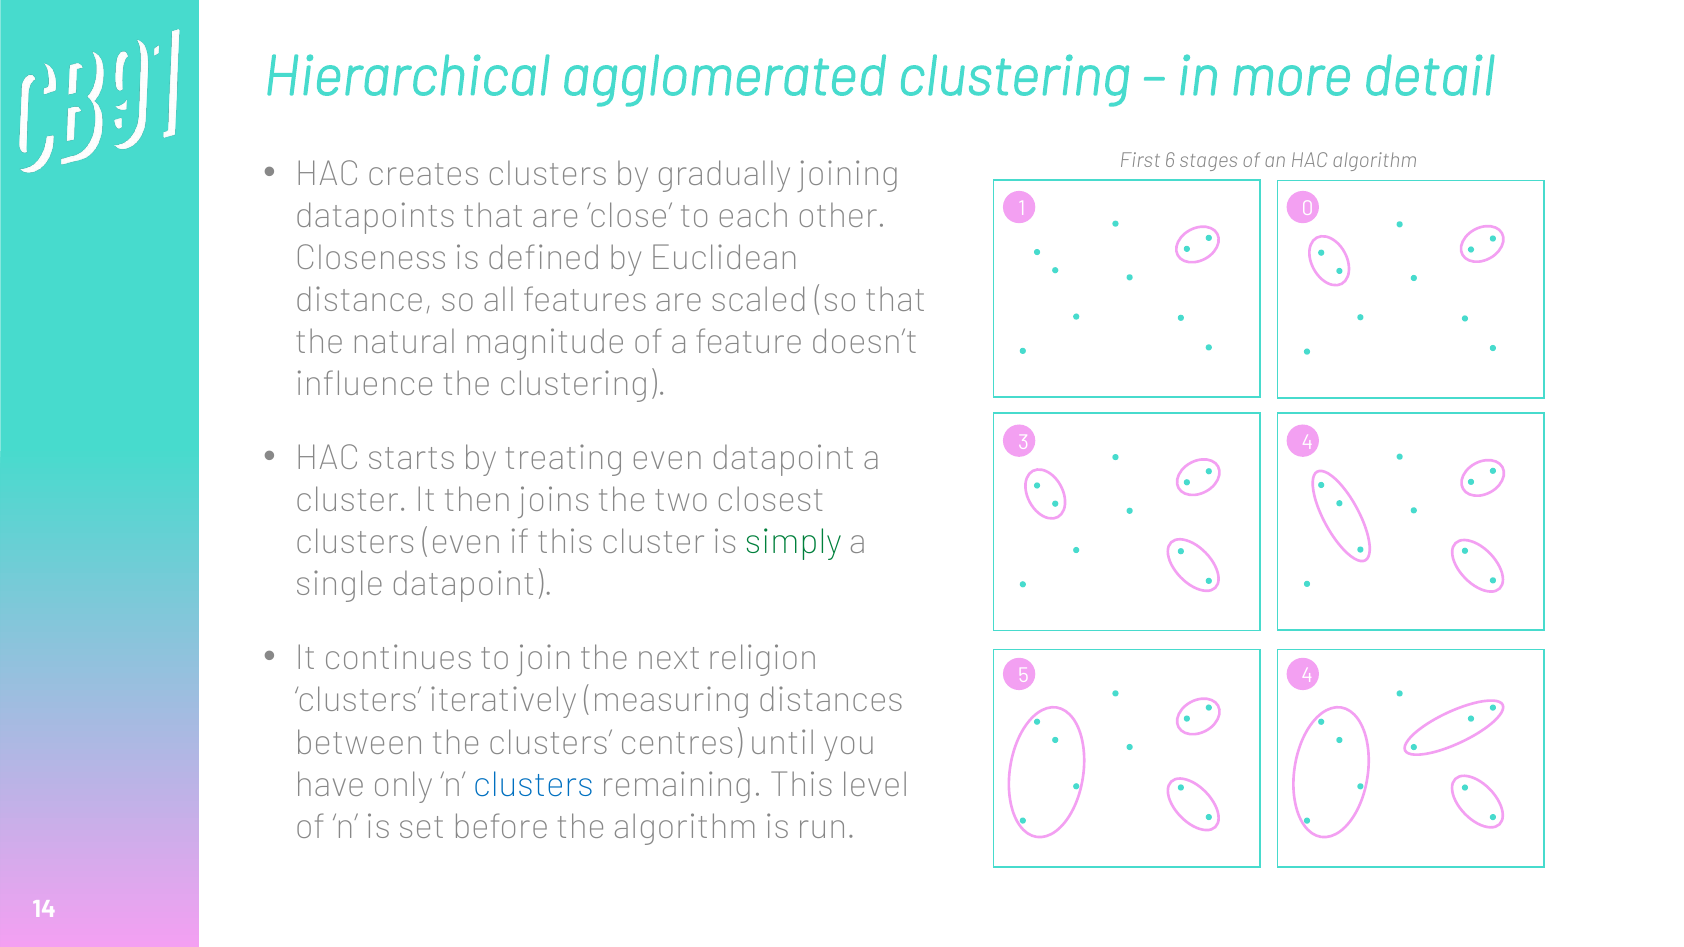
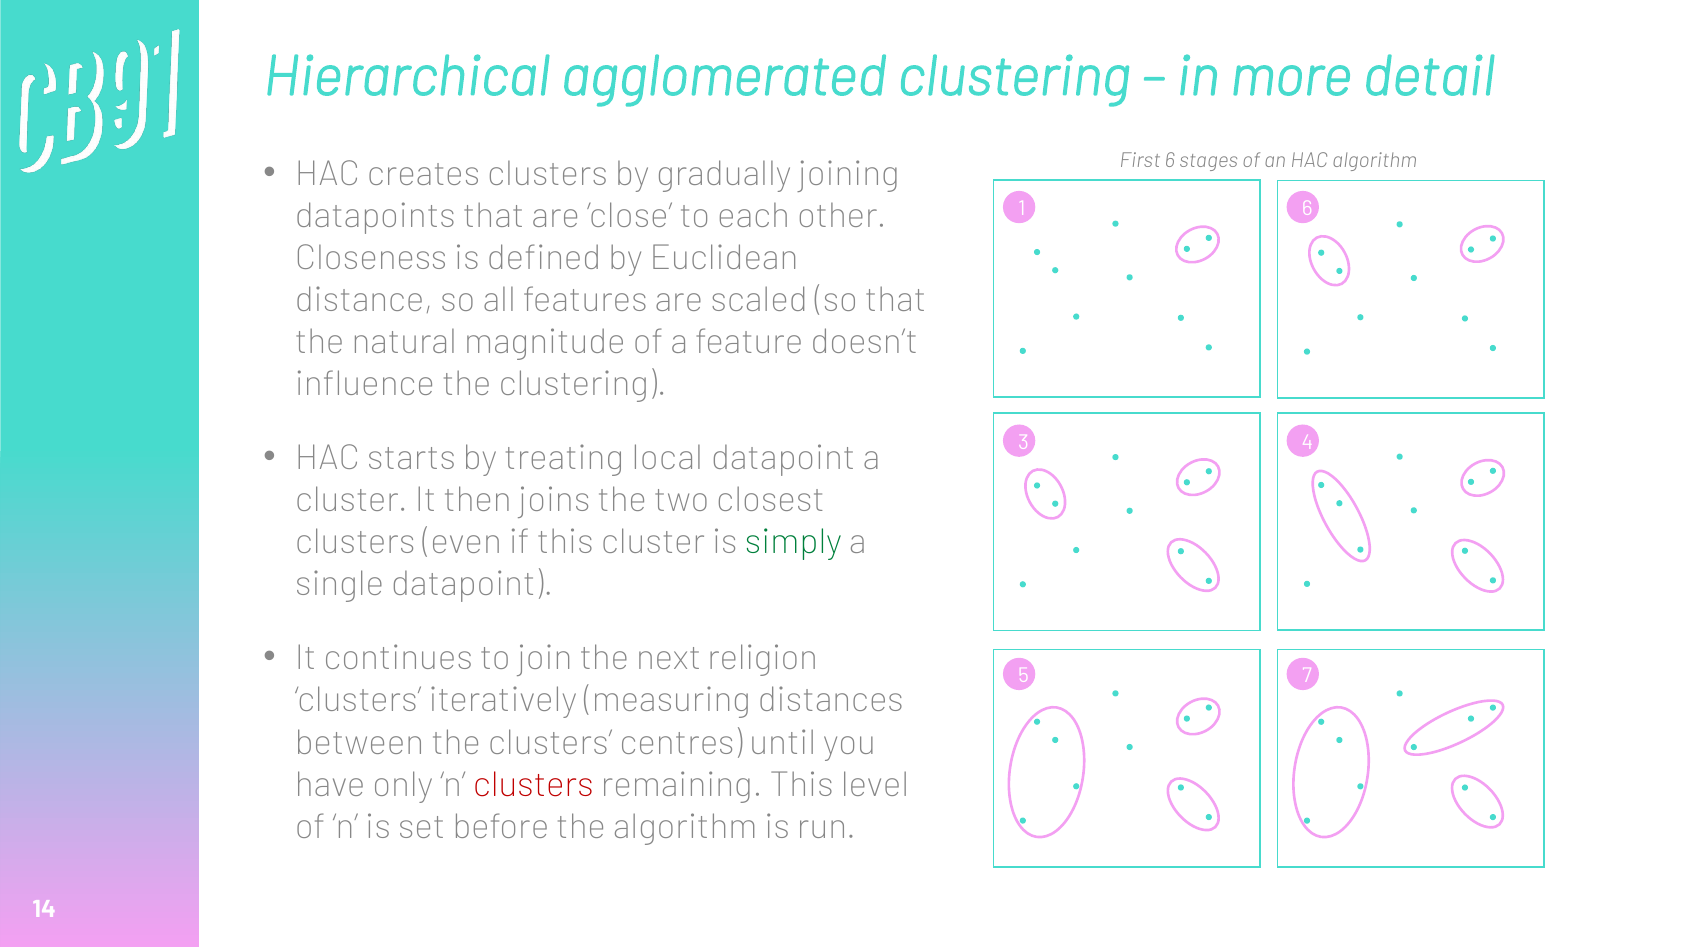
1 0: 0 -> 6 (1307, 209)
treating even: even -> local (667, 458)
5 4: 4 -> 7 (1307, 676)
clusters colour: blue -> red (533, 785)
